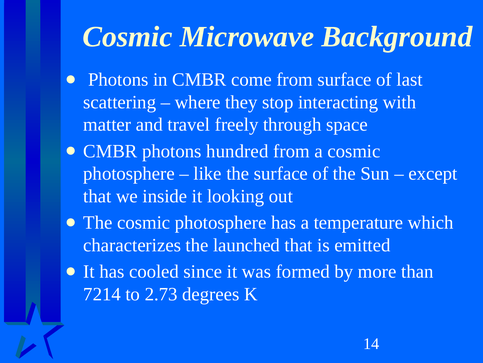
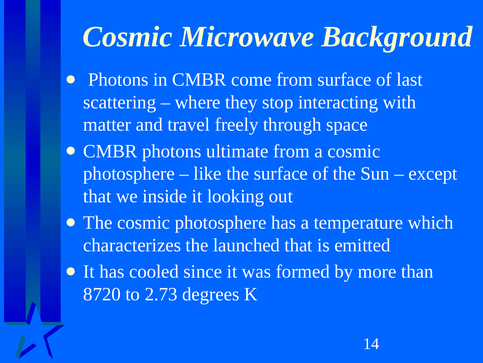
hundred: hundred -> ultimate (237, 151)
7214: 7214 -> 8720 (102, 294)
